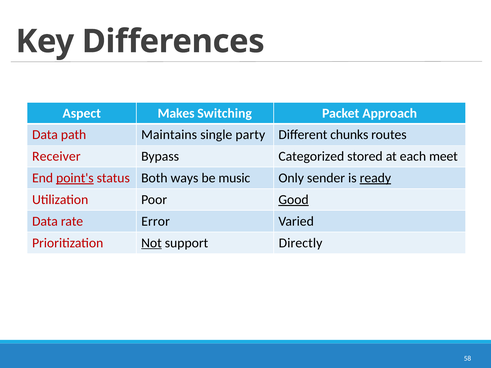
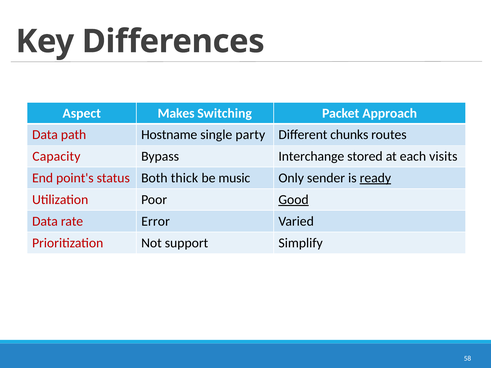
Maintains: Maintains -> Hostname (169, 135)
Receiver: Receiver -> Capacity (56, 157)
Categorized: Categorized -> Interchange (311, 157)
meet: meet -> visits (443, 157)
point's underline: present -> none (75, 178)
ways: ways -> thick (184, 178)
Not underline: present -> none (151, 243)
Directly: Directly -> Simplify (301, 243)
